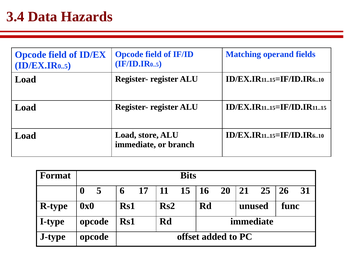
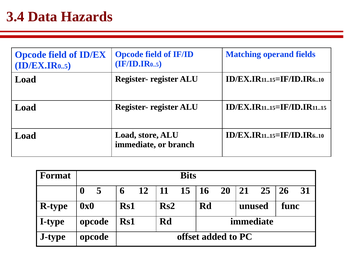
17: 17 -> 12 (144, 191)
